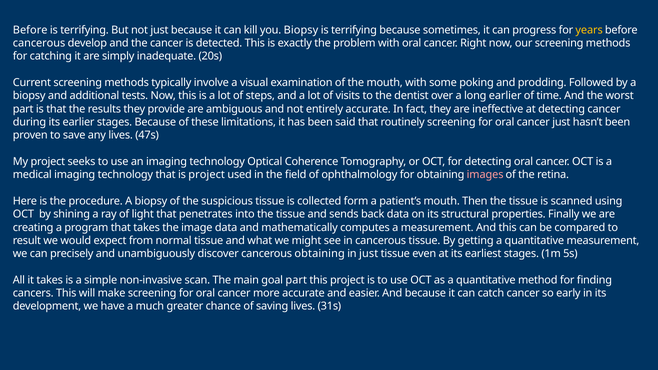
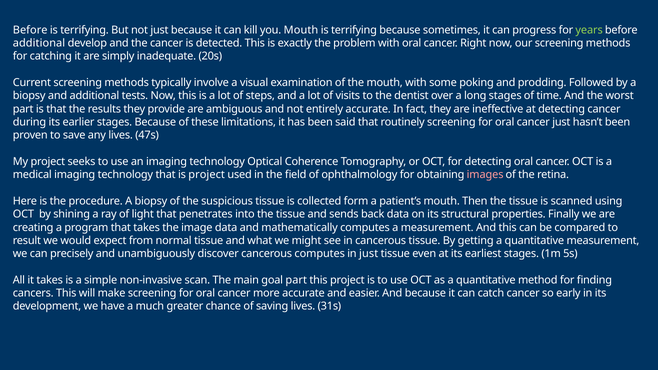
you Biopsy: Biopsy -> Mouth (301, 30)
years colour: yellow -> light green (589, 30)
cancerous: cancerous -> additional (39, 43)
long earlier: earlier -> stages (505, 96)
cancerous obtaining: obtaining -> computes (320, 254)
